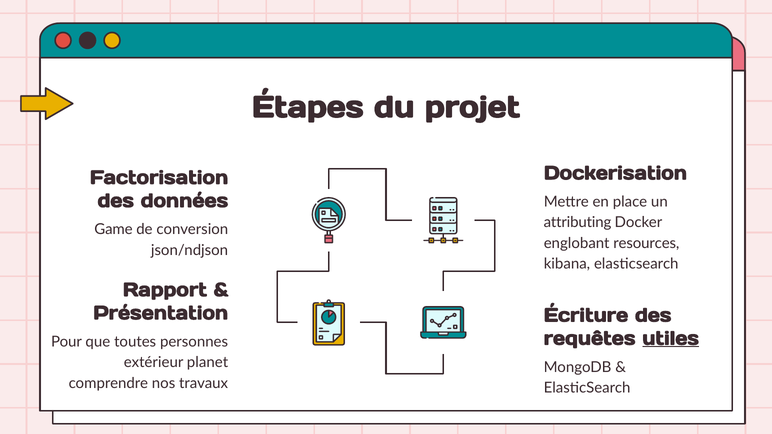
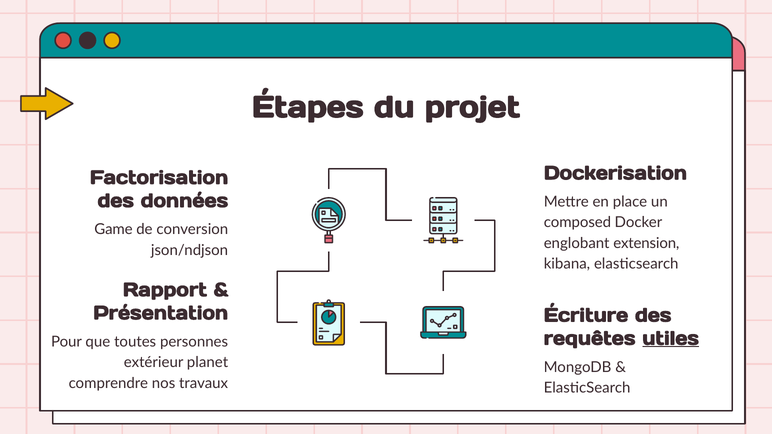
attributing: attributing -> composed (577, 223)
resources: resources -> extension (646, 243)
